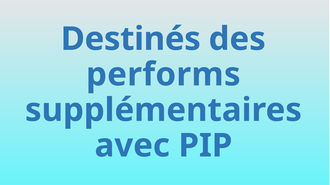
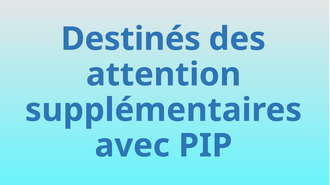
performs: performs -> attention (163, 75)
